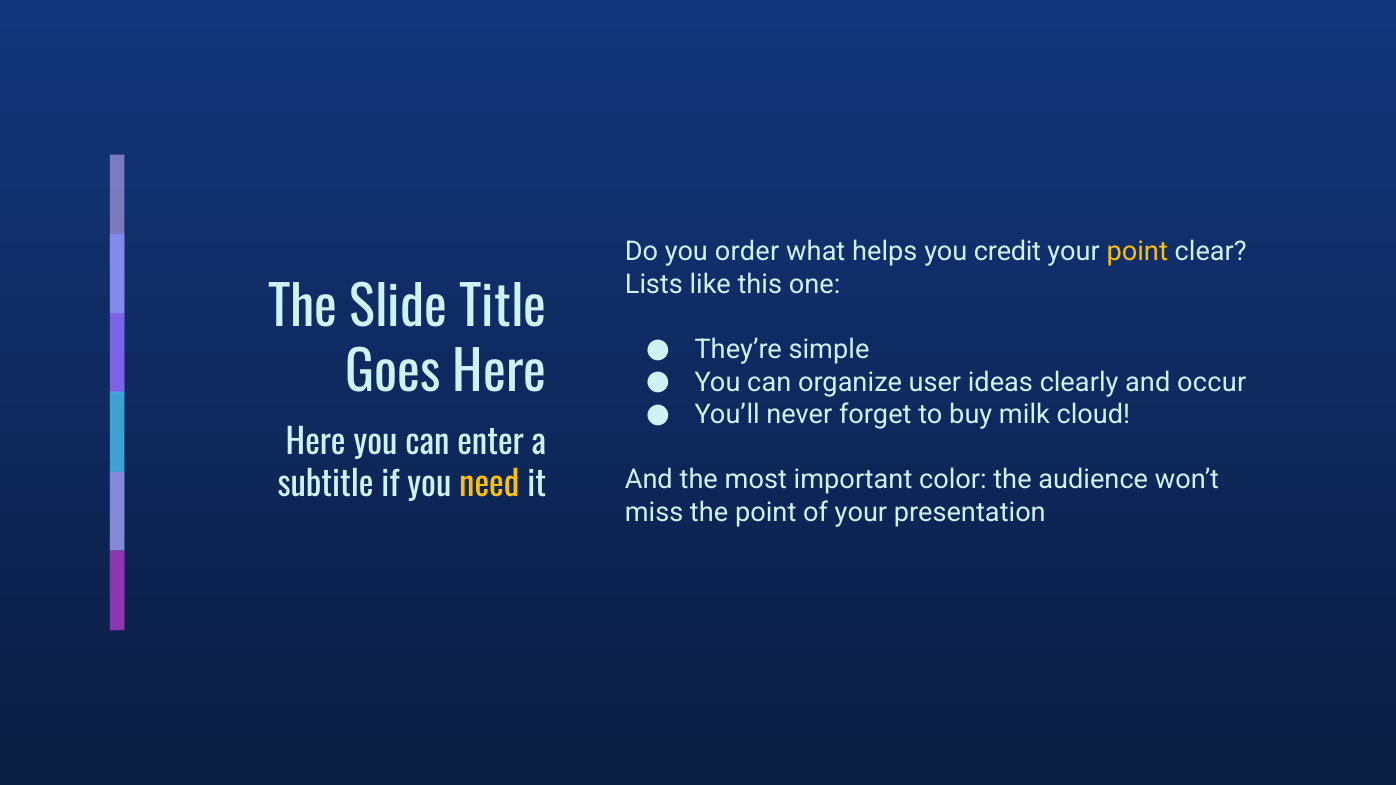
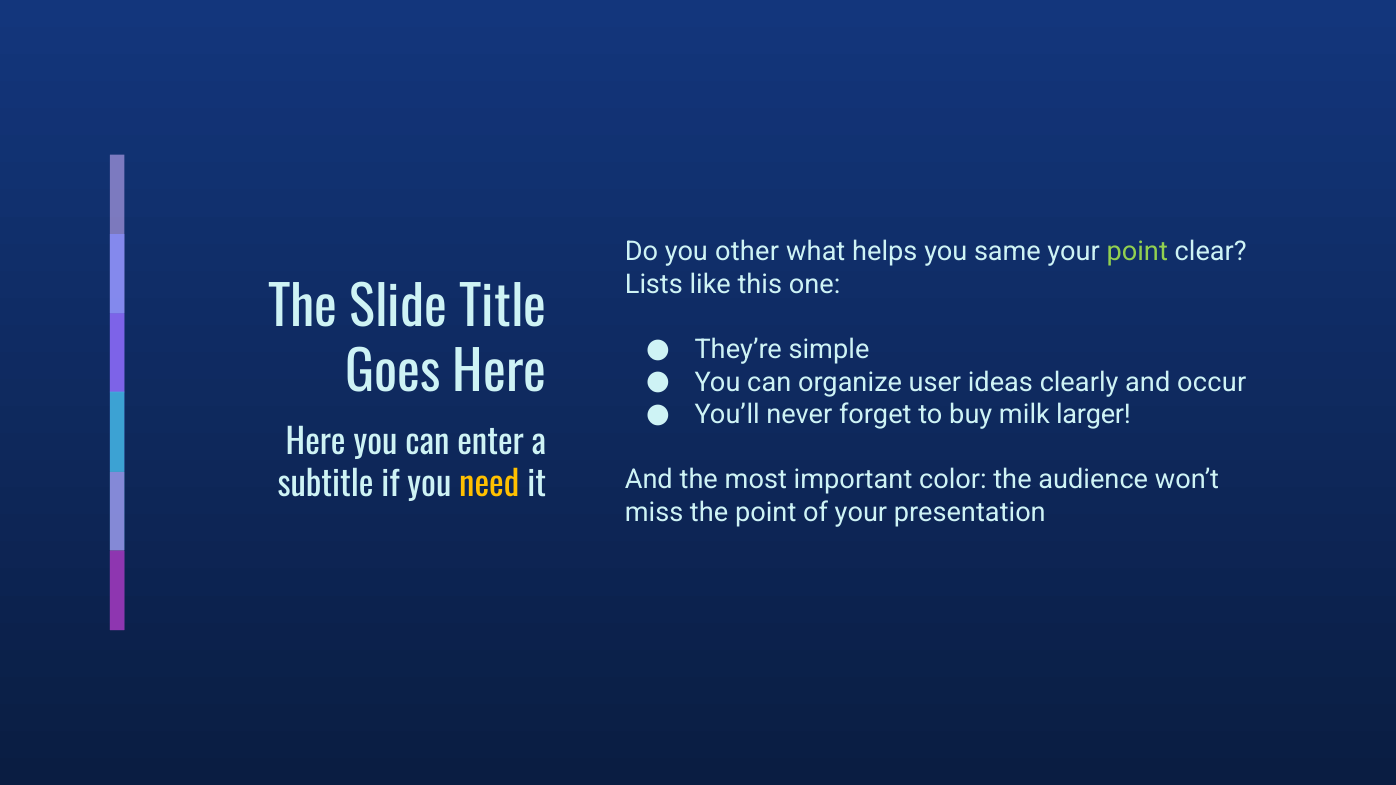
order: order -> other (747, 252)
credit: credit -> same (1007, 252)
point colour: yellow -> light green (1137, 252)
cloud: cloud -> larger (1093, 415)
